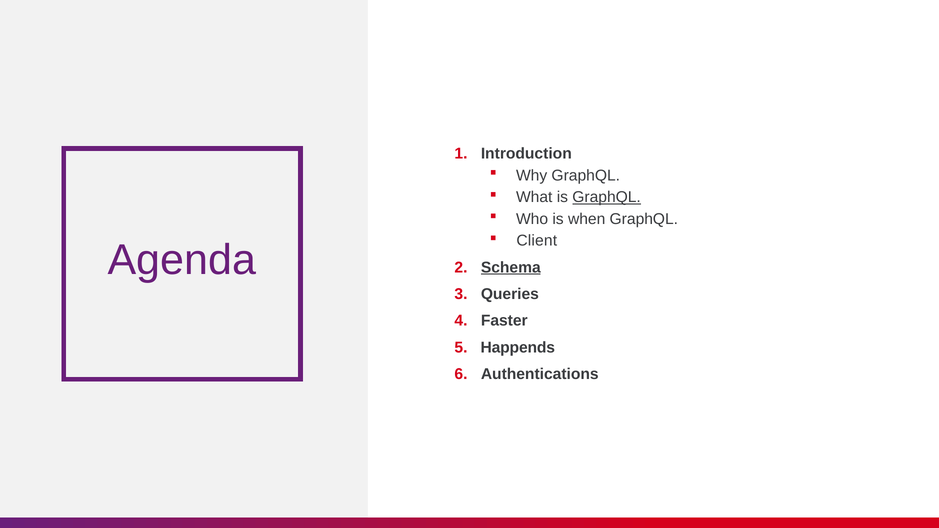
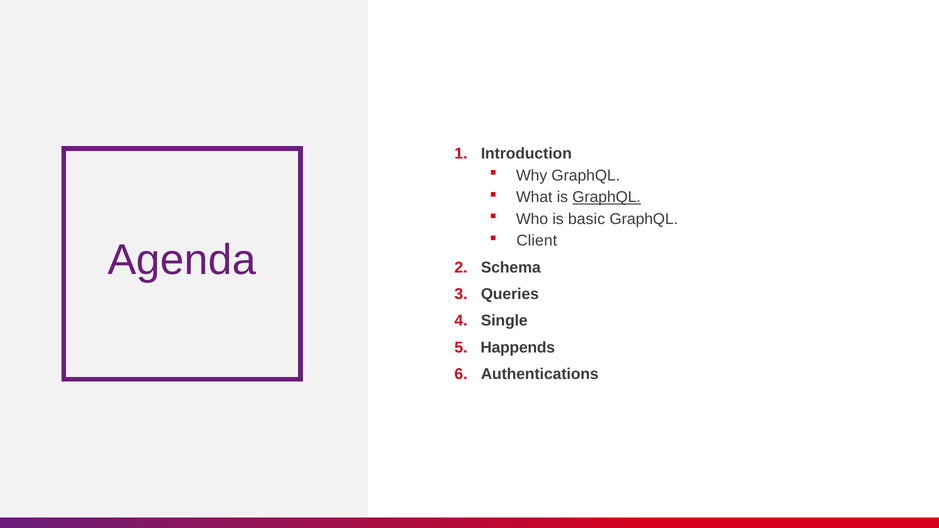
when: when -> basic (587, 219)
Schema underline: present -> none (511, 267)
Faster: Faster -> Single (504, 321)
